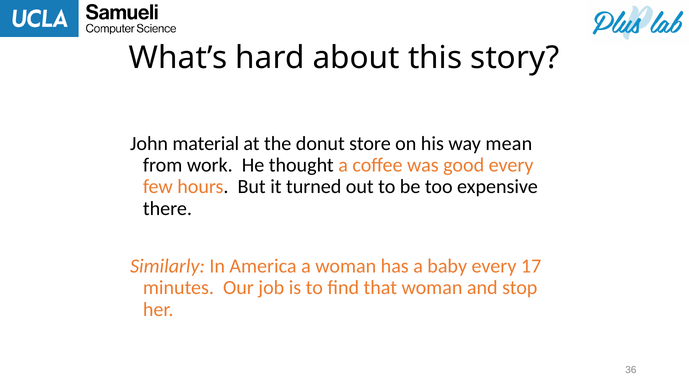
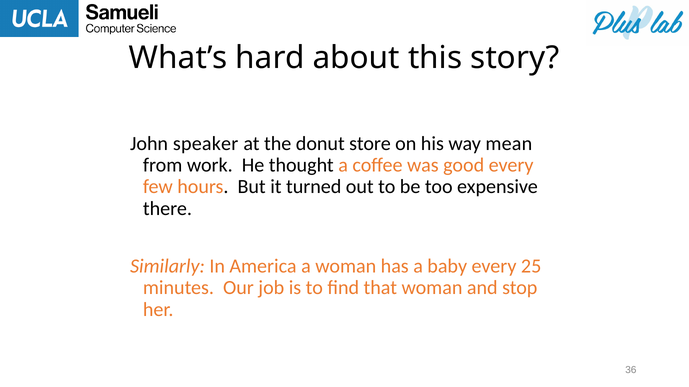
material: material -> speaker (206, 144)
17: 17 -> 25 (531, 267)
